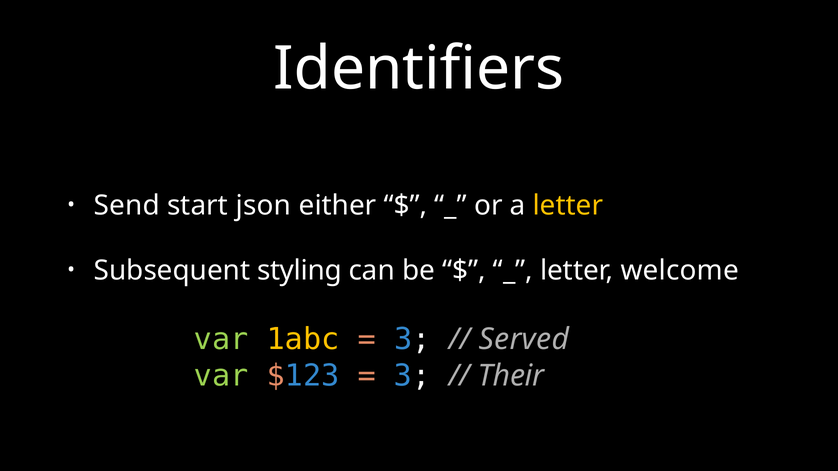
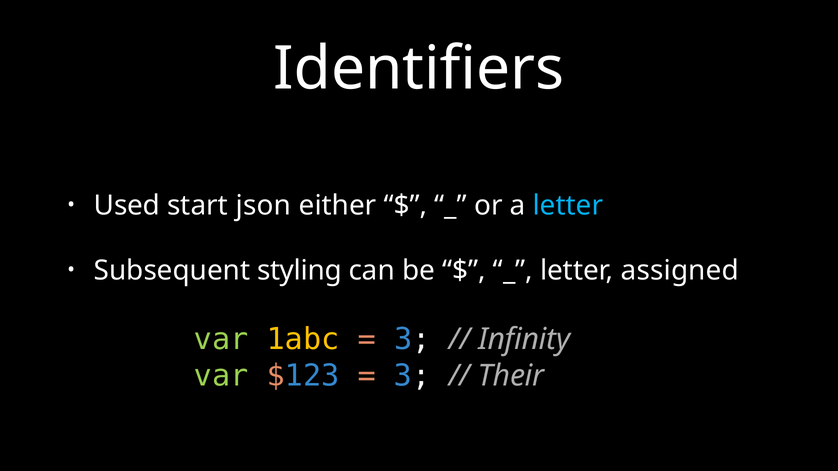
Send: Send -> Used (127, 206)
letter colour: yellow -> light blue (568, 206)
welcome: welcome -> assigned (680, 271)
Served: Served -> Infinity (524, 340)
